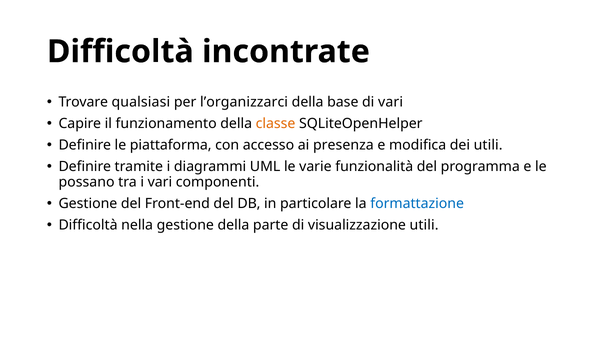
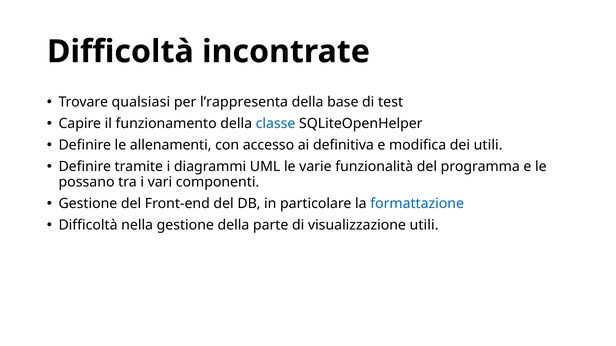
l’organizzarci: l’organizzarci -> l’rappresenta (244, 102)
di vari: vari -> test (391, 102)
classe colour: orange -> blue (276, 124)
piattaforma: piattaforma -> allenamenti (171, 145)
presenza: presenza -> definitiva (343, 145)
